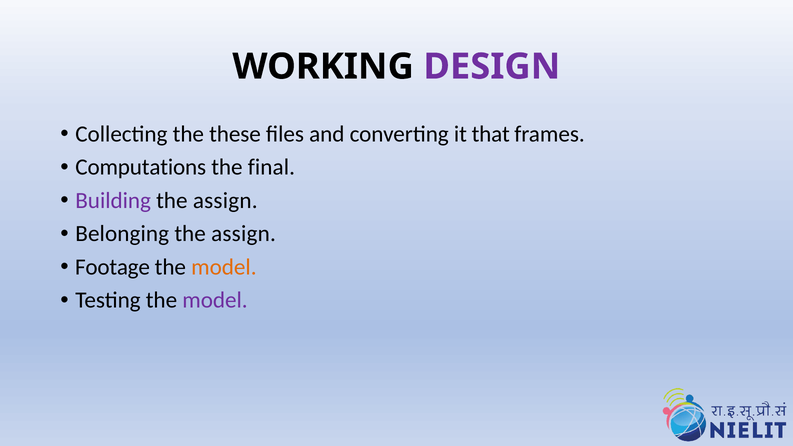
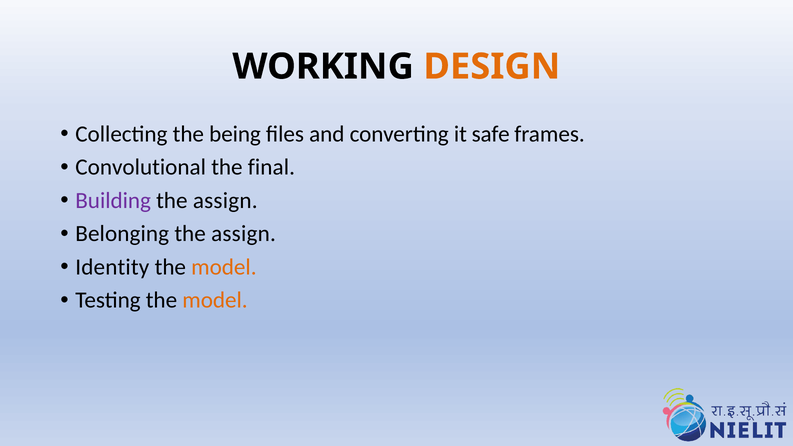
DESIGN colour: purple -> orange (492, 67)
these: these -> being (235, 134)
that: that -> safe (491, 134)
Computations: Computations -> Convolutional (141, 167)
Footage: Footage -> Identity (112, 267)
model colour: purple -> orange (215, 300)
